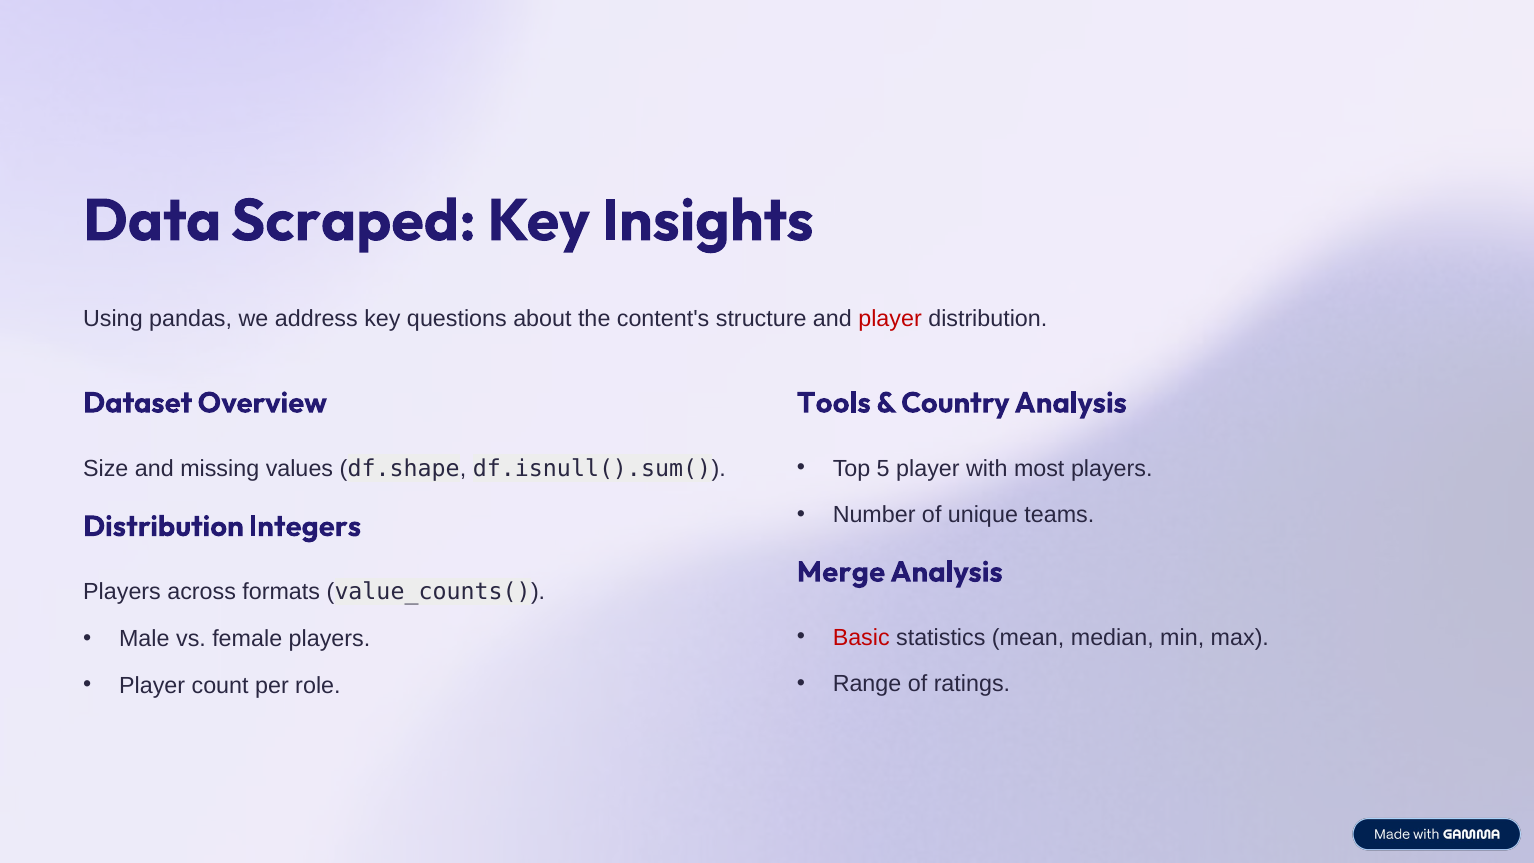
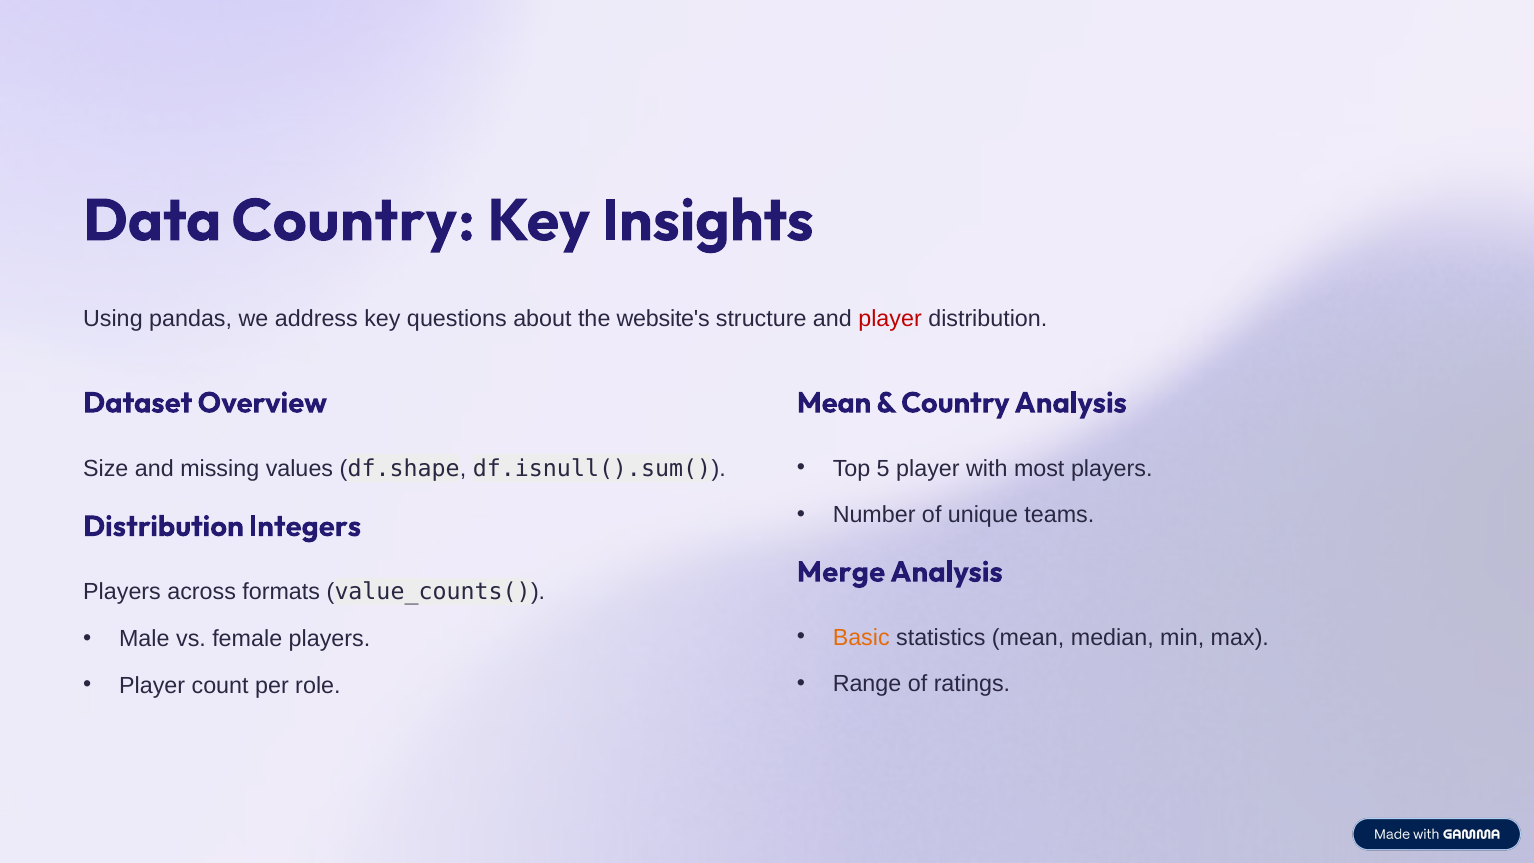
Data Scraped: Scraped -> Country (353, 221)
content's: content's -> website's (663, 319)
Tools: Tools -> Mean (834, 403)
Basic colour: red -> orange (861, 637)
